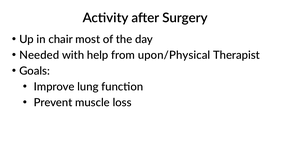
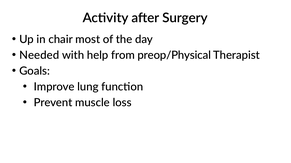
upon/Physical: upon/Physical -> preop/Physical (174, 55)
